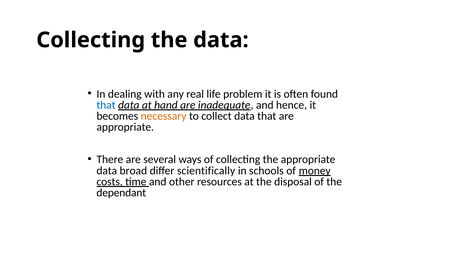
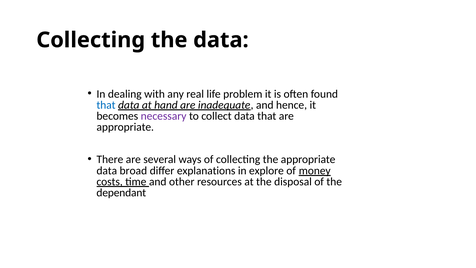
necessary colour: orange -> purple (164, 116)
scientifically: scientifically -> explanations (206, 170)
schools: schools -> explore (266, 170)
